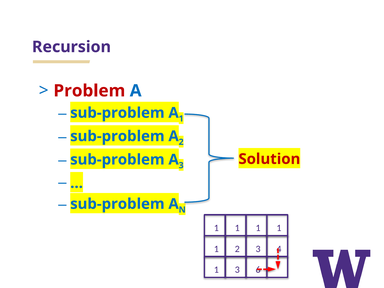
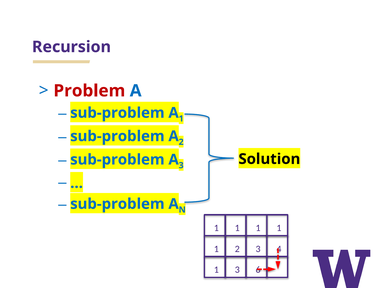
Solution colour: red -> black (269, 159)
